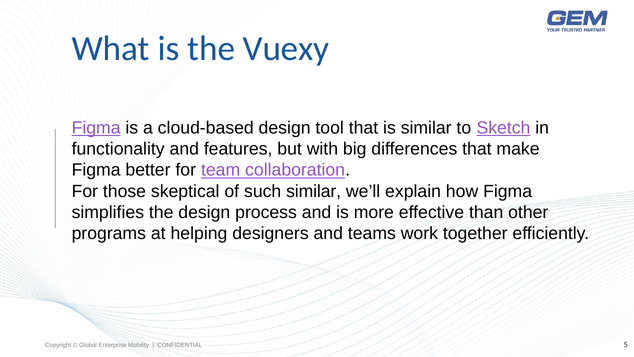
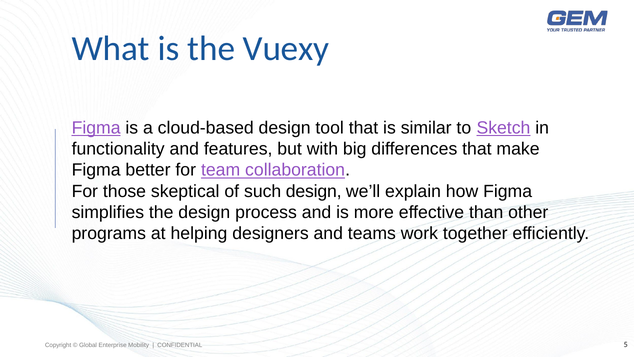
such similar: similar -> design (314, 191)
